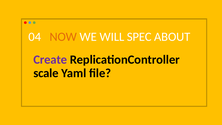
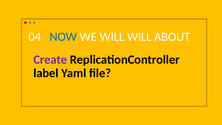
NOW colour: orange -> blue (63, 37)
WILL SPEC: SPEC -> WILL (139, 37)
scale: scale -> label (46, 73)
